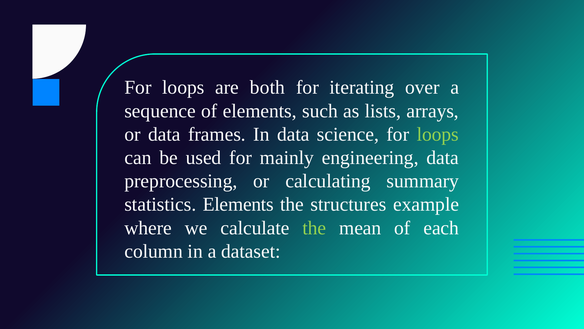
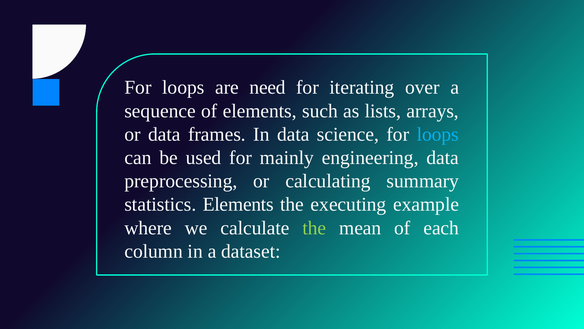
both: both -> need (268, 87)
loops colour: light green -> light blue (438, 134)
structures: structures -> executing (348, 204)
